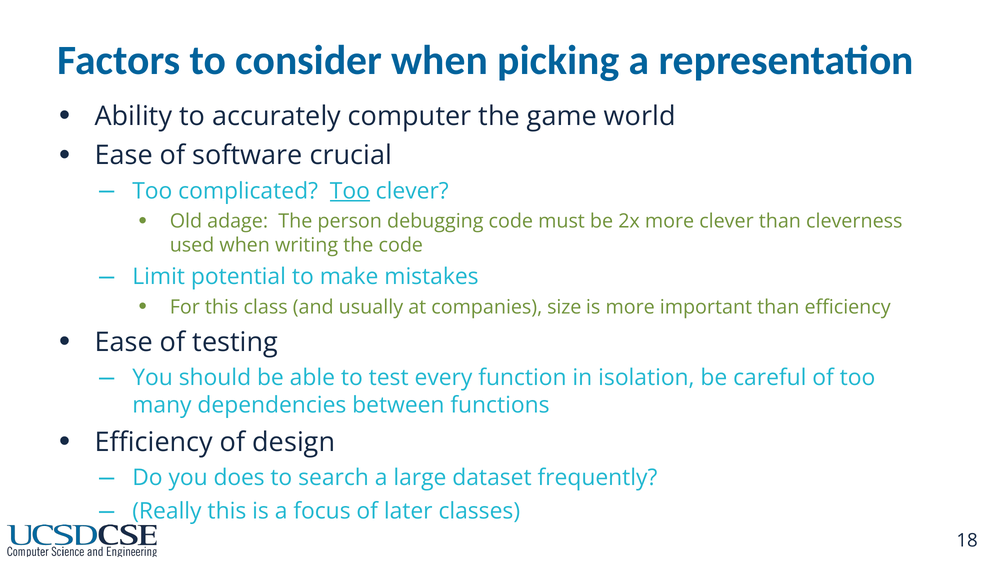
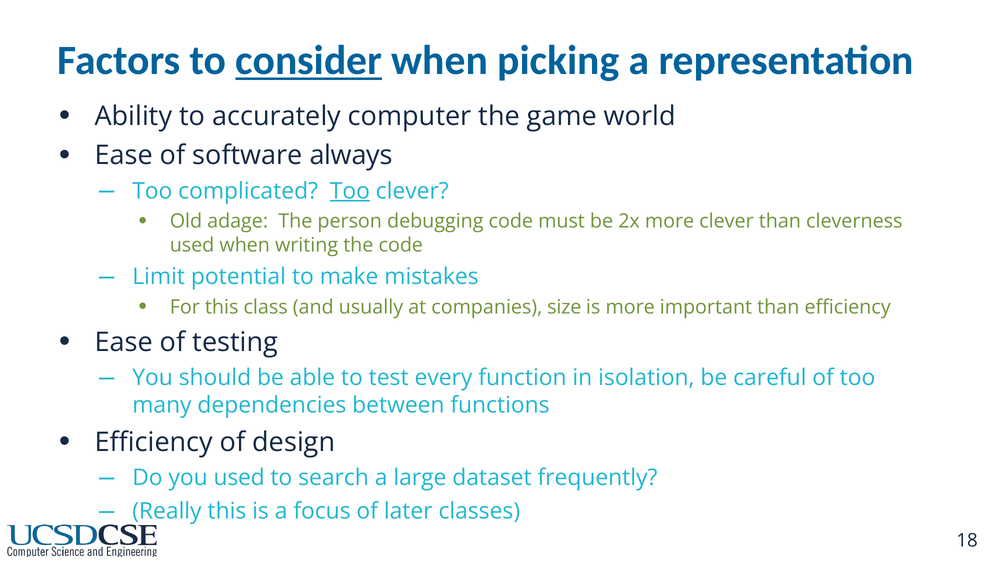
consider underline: none -> present (309, 61)
crucial: crucial -> always (351, 156)
you does: does -> used (239, 478)
